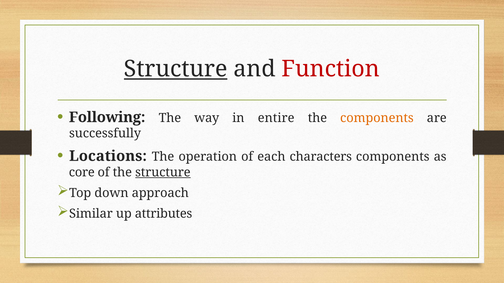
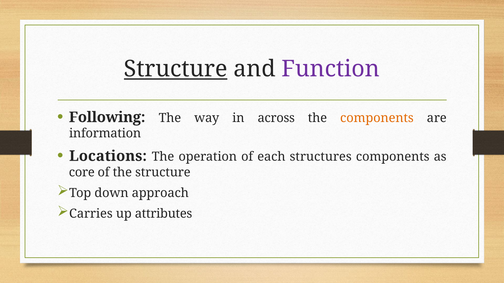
Function colour: red -> purple (331, 69)
entire: entire -> across (276, 118)
successfully: successfully -> information (105, 134)
characters: characters -> structures (321, 157)
structure underline: present -> none (163, 173)
Similar: Similar -> Carries (91, 214)
